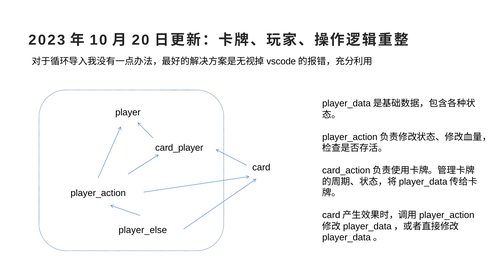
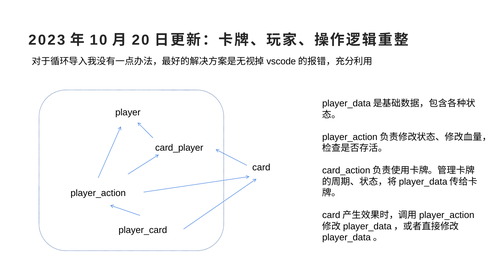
player_else: player_else -> player_card (143, 230)
